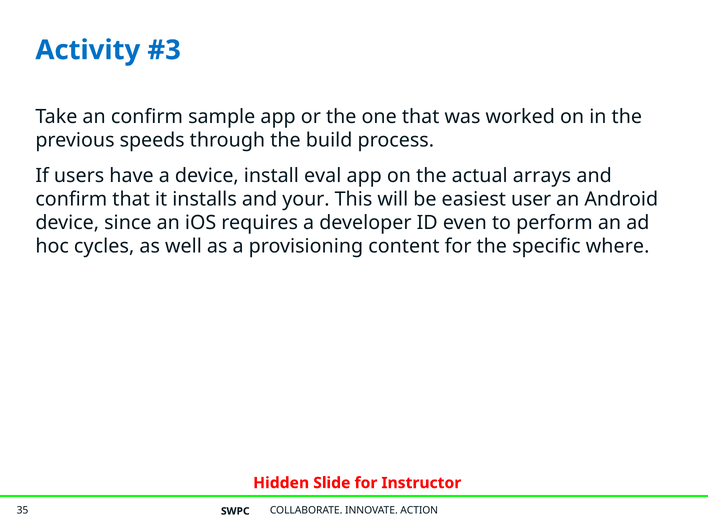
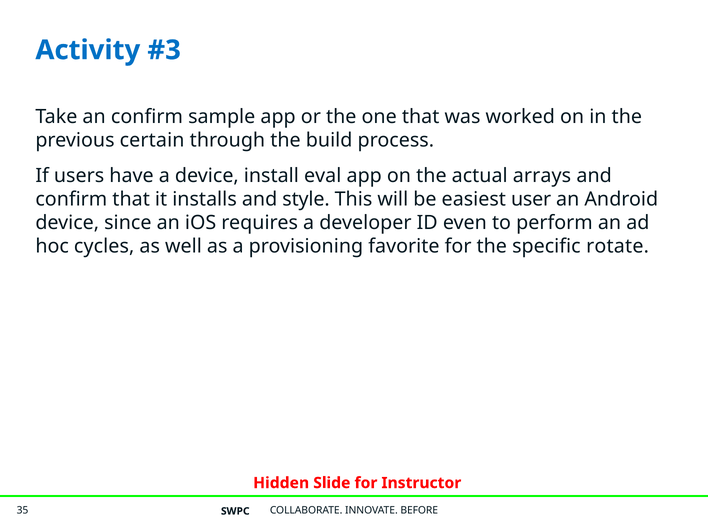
speeds: speeds -> certain (152, 140)
your: your -> style (306, 199)
content: content -> favorite (404, 246)
where: where -> rotate (618, 246)
ACTION: ACTION -> BEFORE (419, 510)
